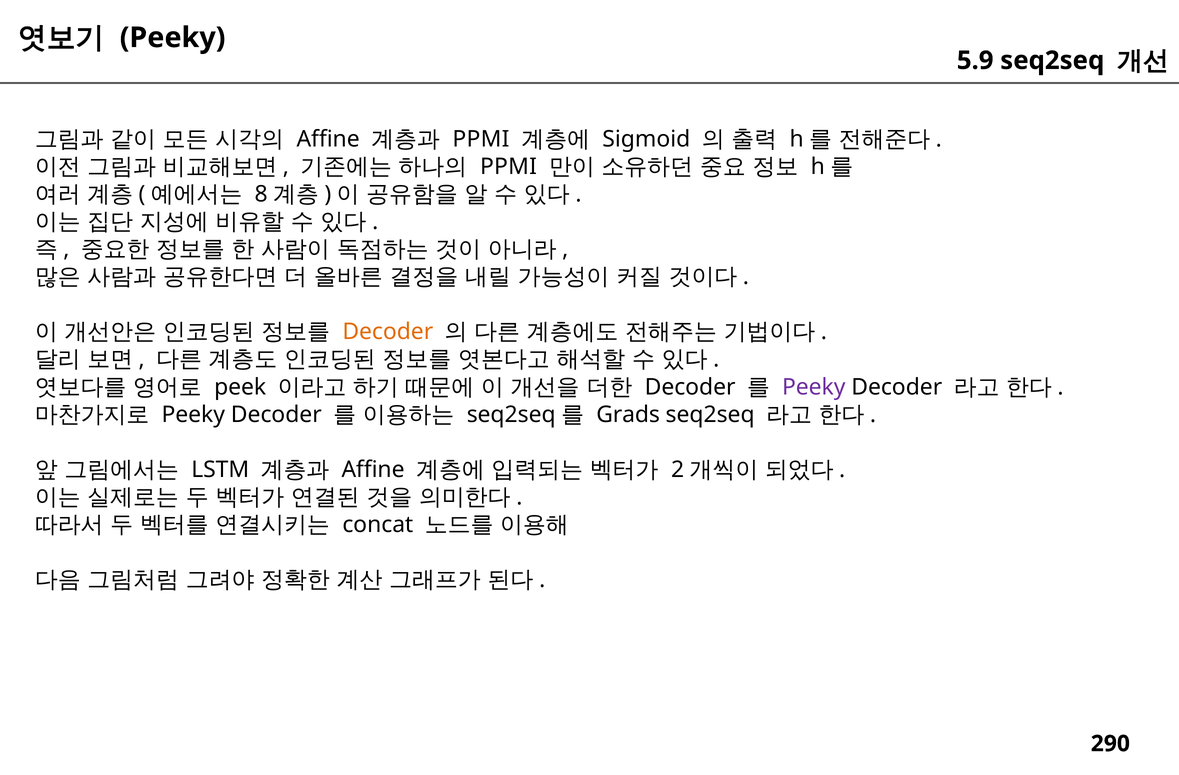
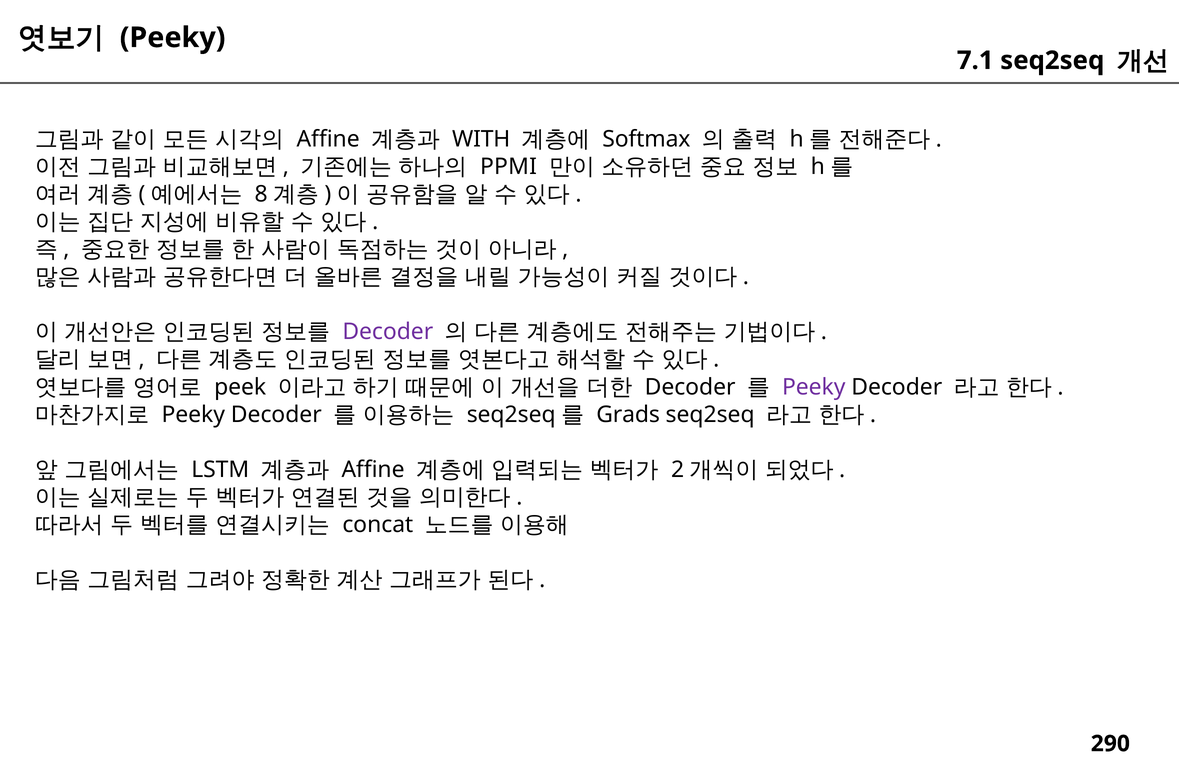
5.9: 5.9 -> 7.1 (975, 60)
PPMI: PPMI -> WITH (481, 139)
Sigmoid: Sigmoid -> Softmax (646, 139)
Decoder colour: orange -> purple (388, 332)
